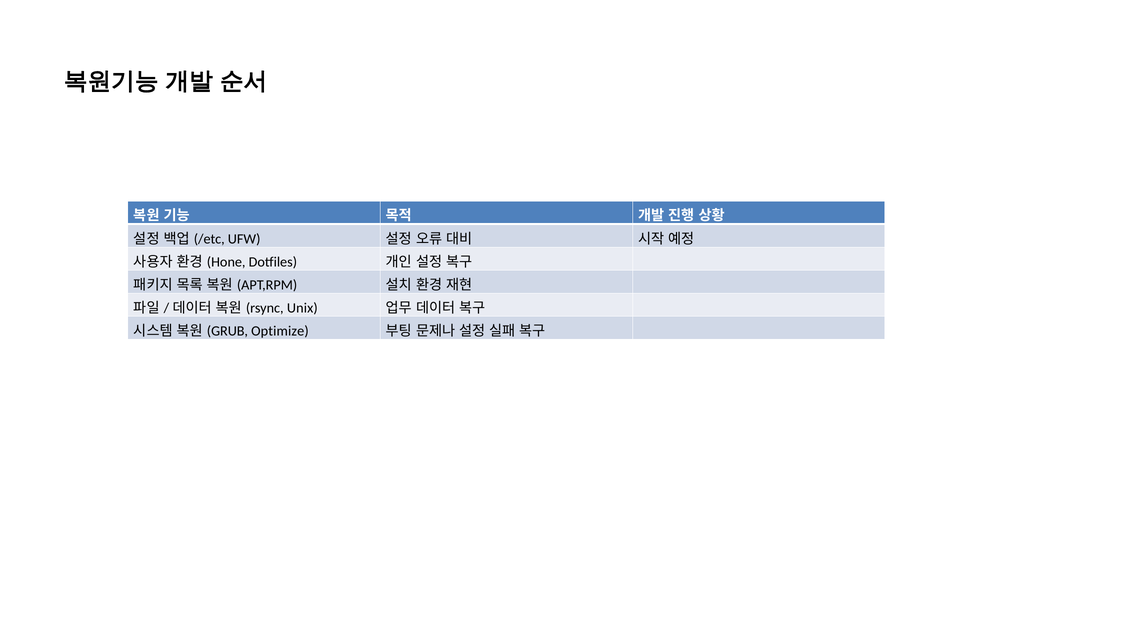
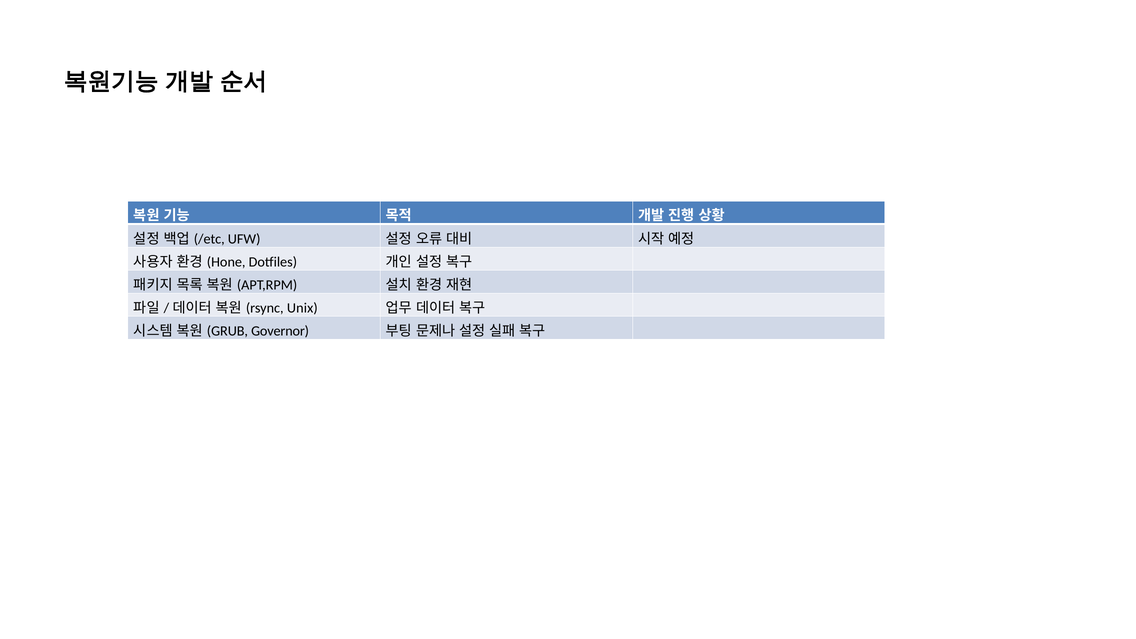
Optimize: Optimize -> Governor (280, 331)
